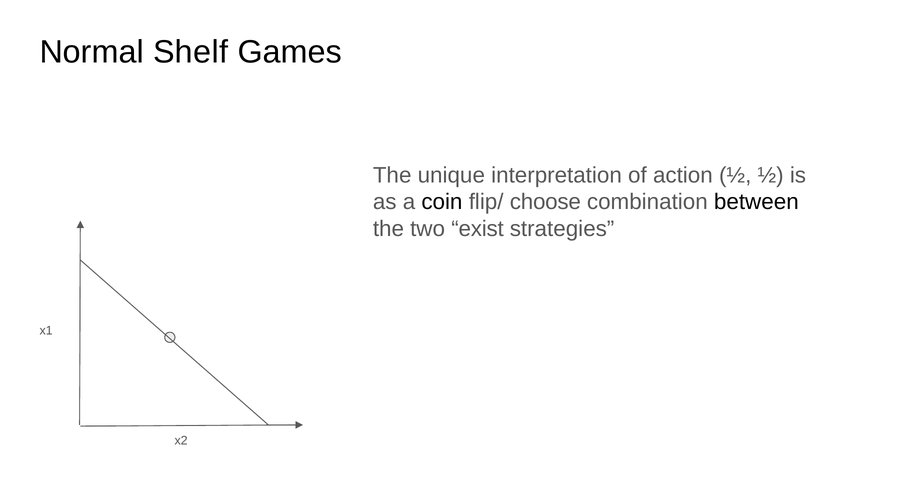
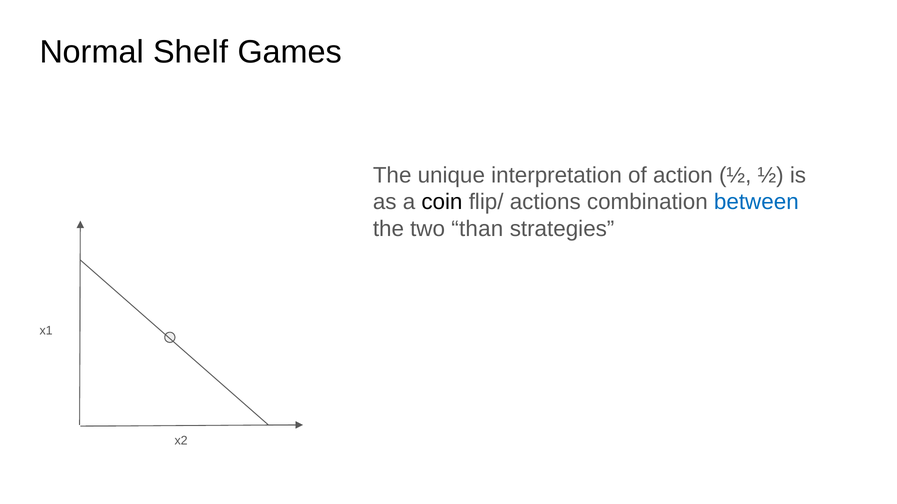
choose: choose -> actions (545, 202)
between colour: black -> blue (756, 202)
exist: exist -> than (477, 229)
